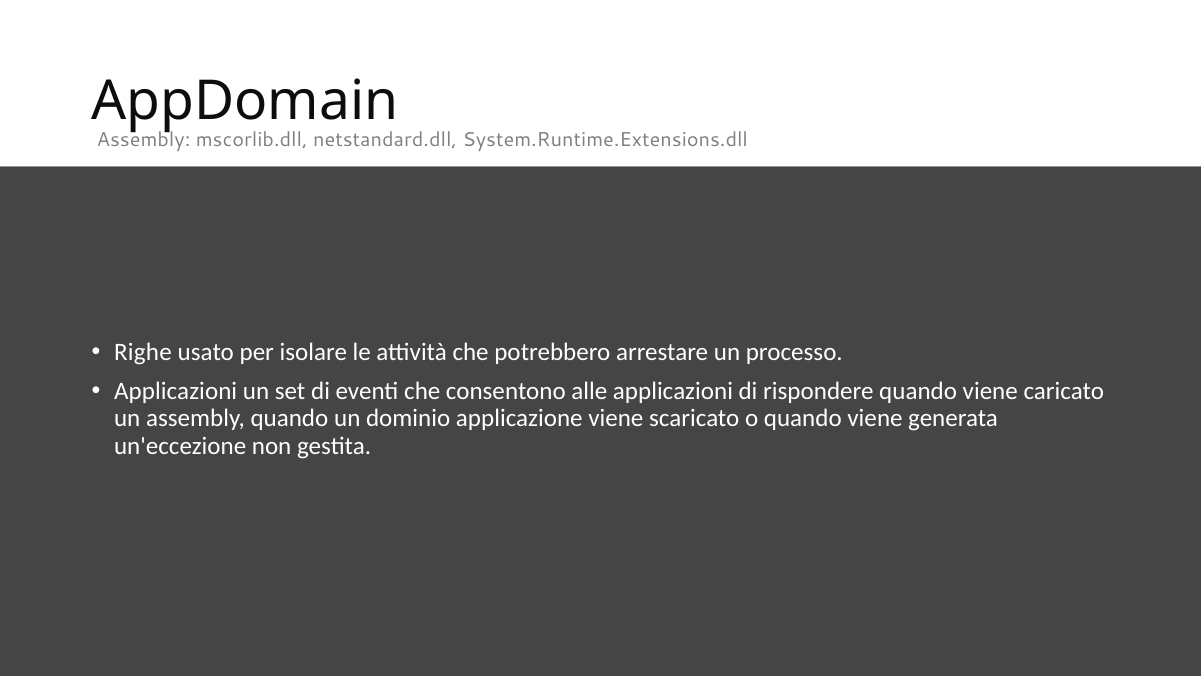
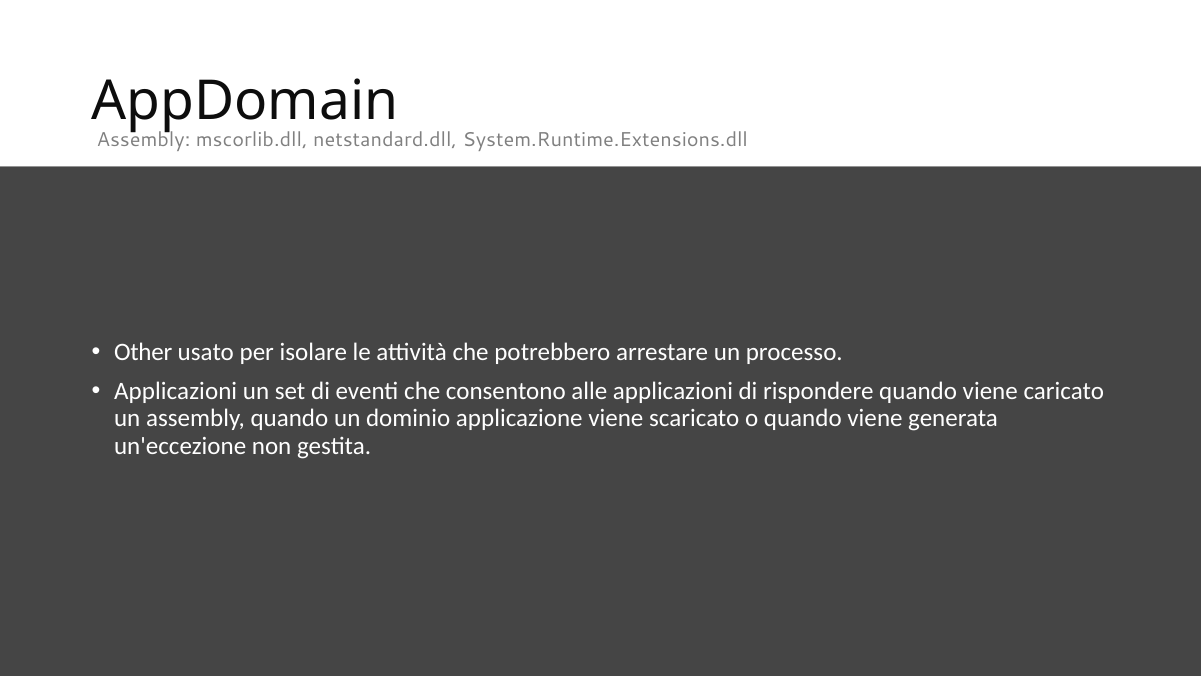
Righe: Righe -> Other (143, 352)
